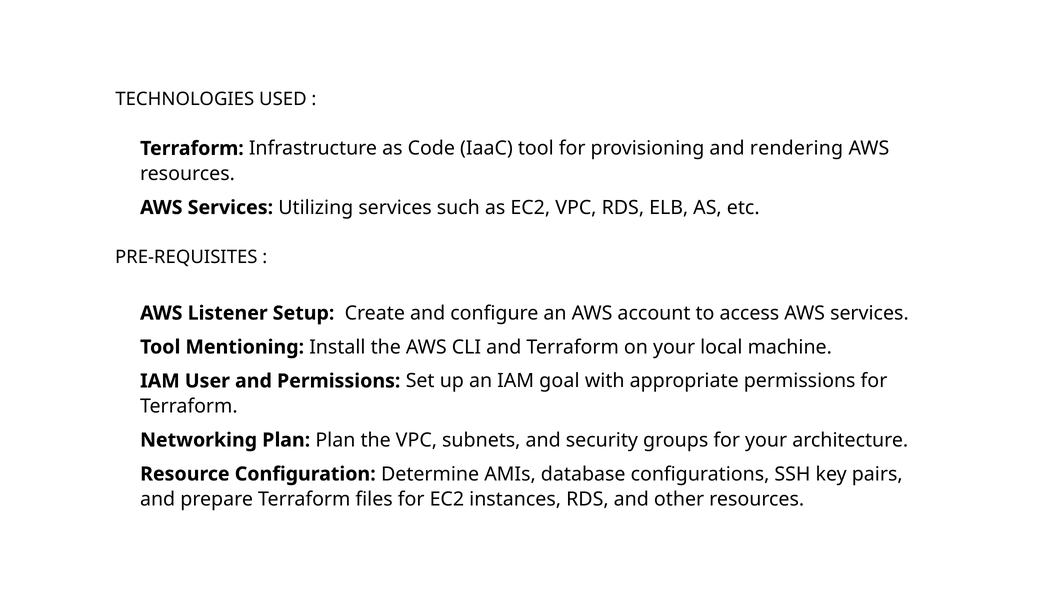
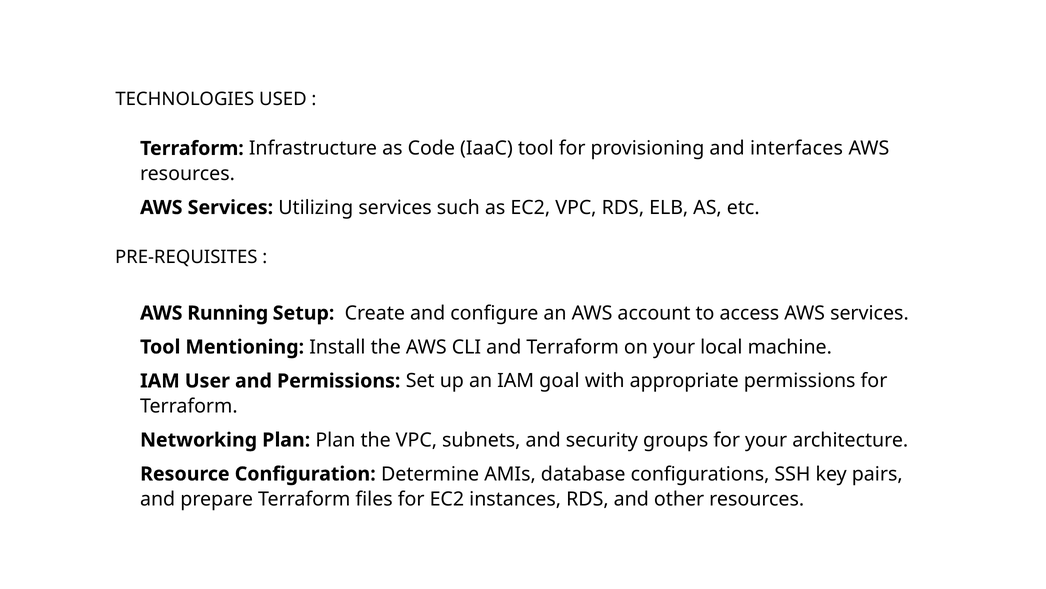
rendering: rendering -> interfaces (797, 148)
Listener: Listener -> Running (228, 313)
